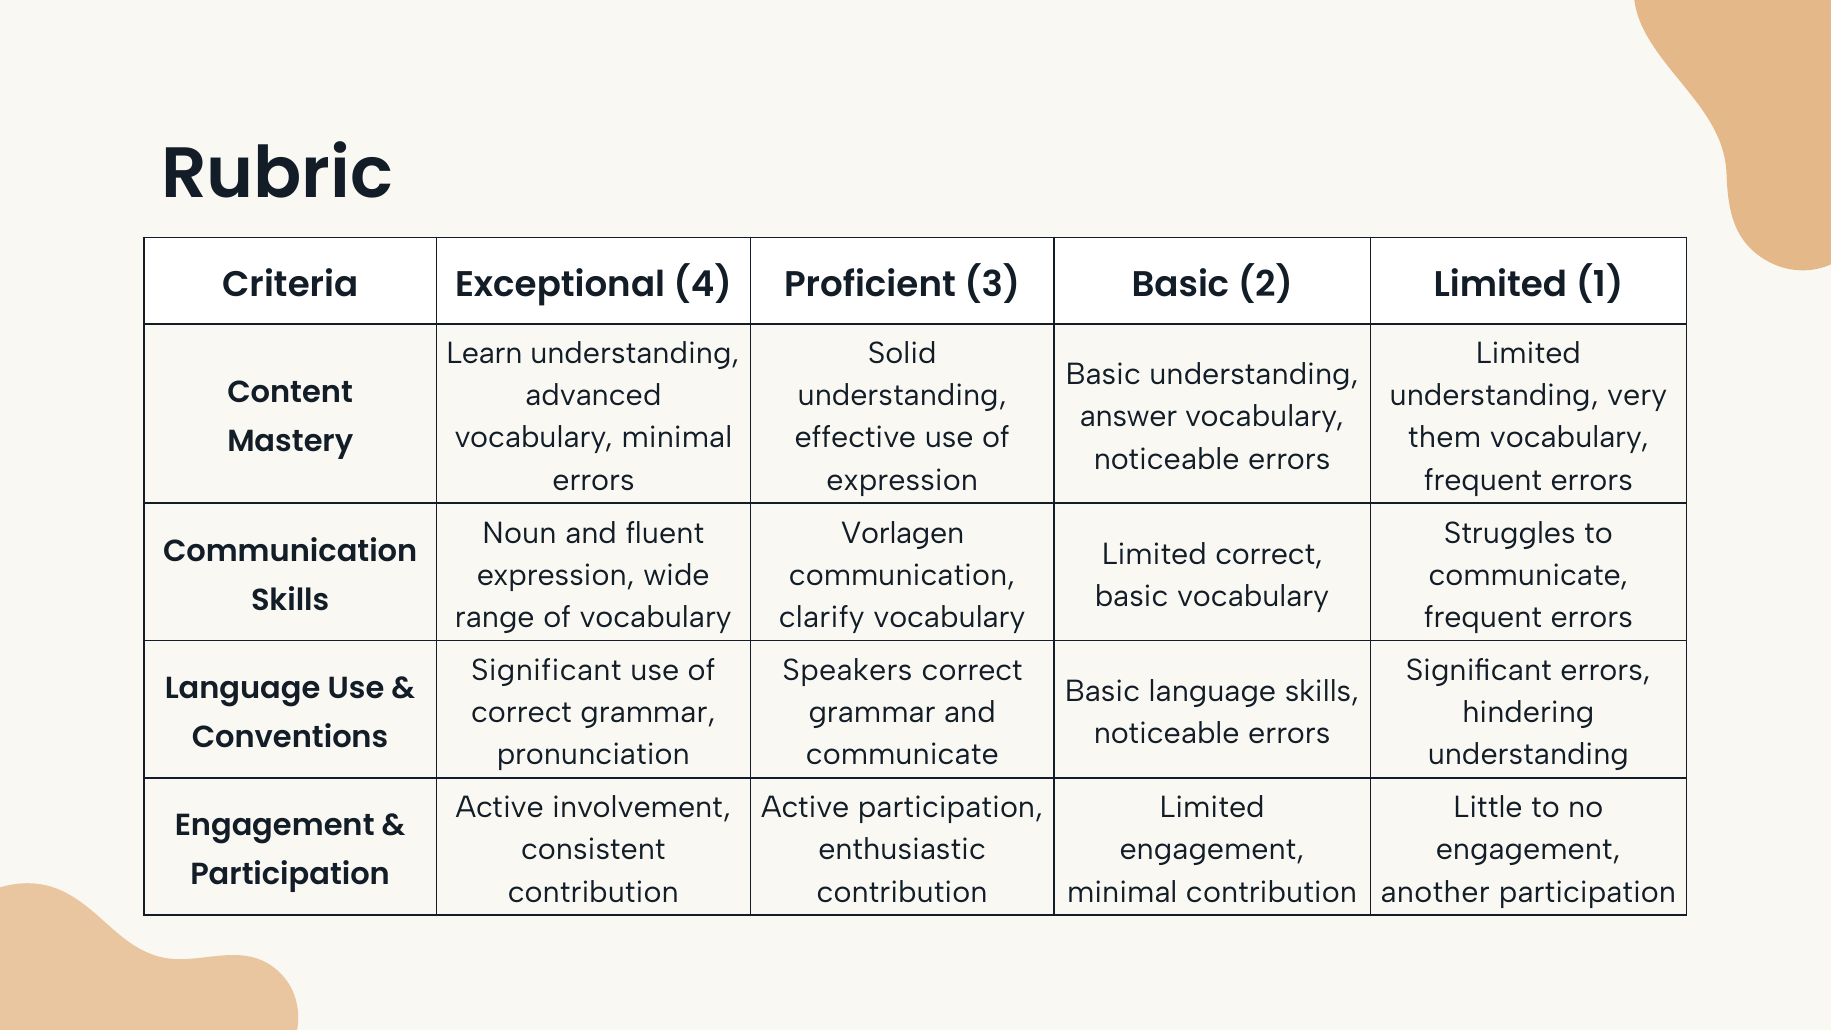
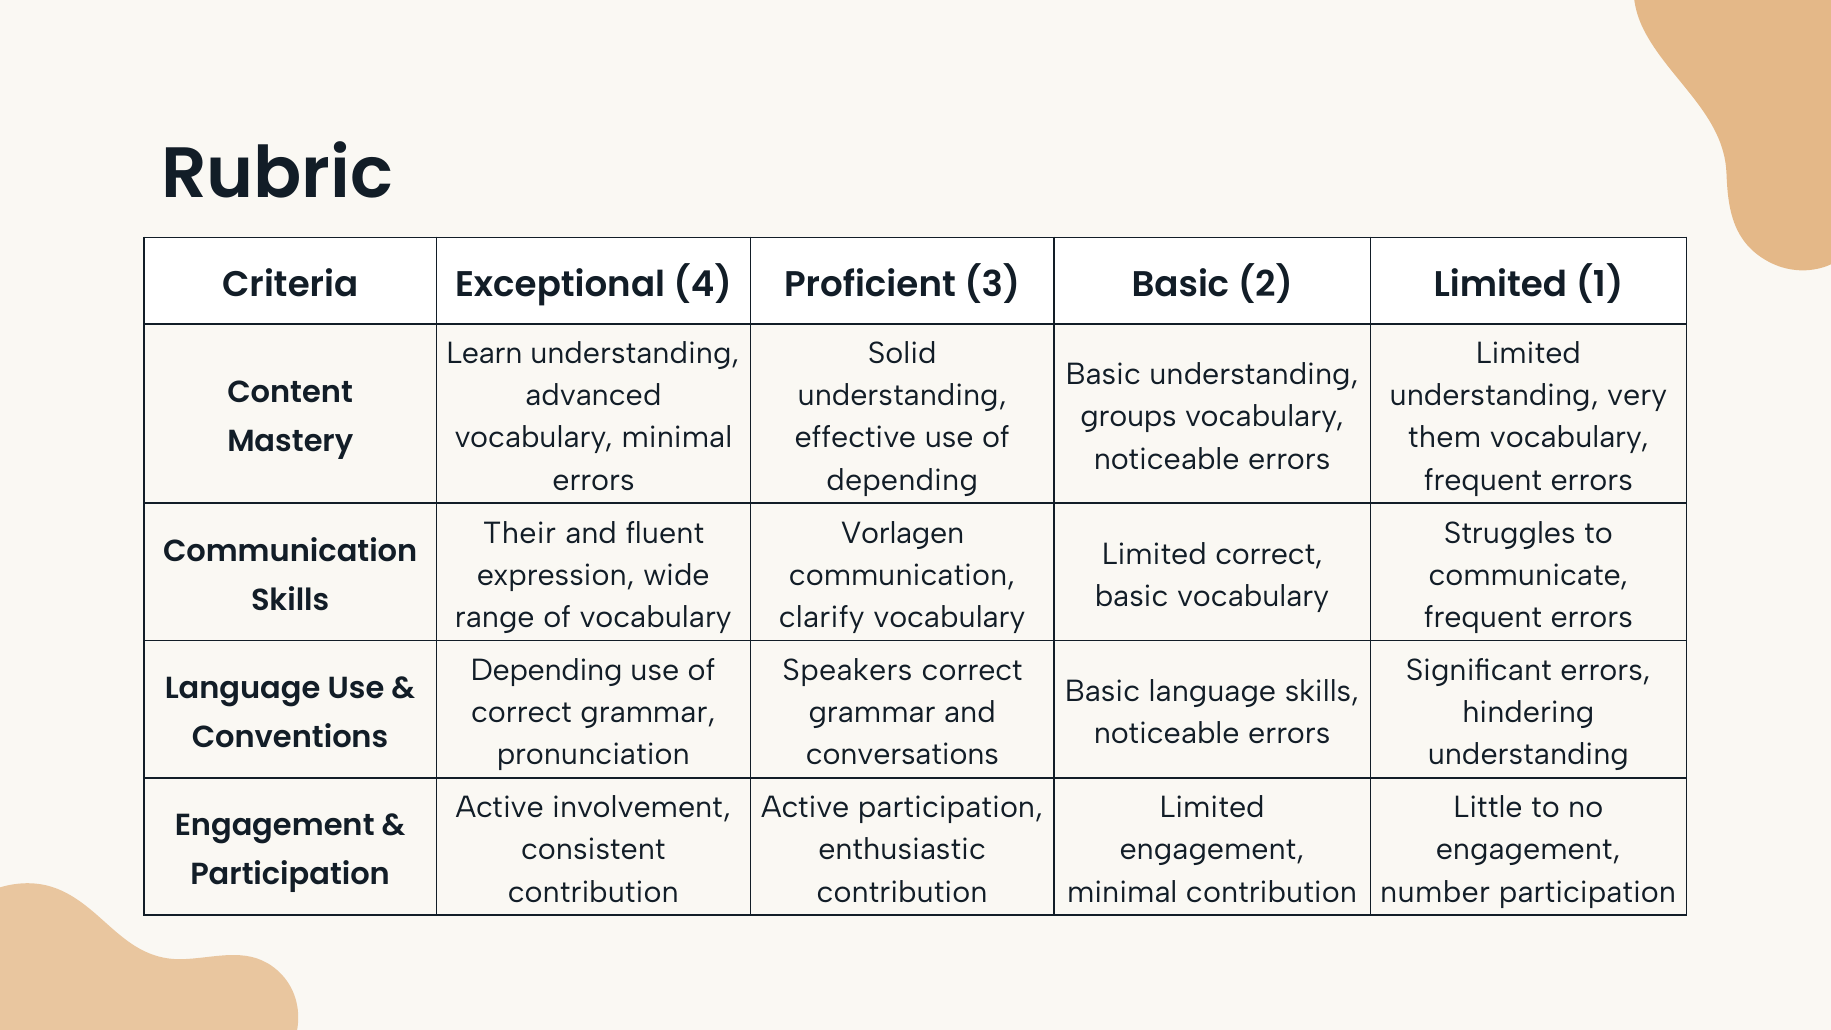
answer: answer -> groups (1129, 417)
expression: expression -> depending (902, 480)
Noun: Noun -> Their (519, 533)
Significant: Significant -> Depending (547, 670)
communicate: communicate -> conversations (902, 755)
another: another -> number (1435, 892)
